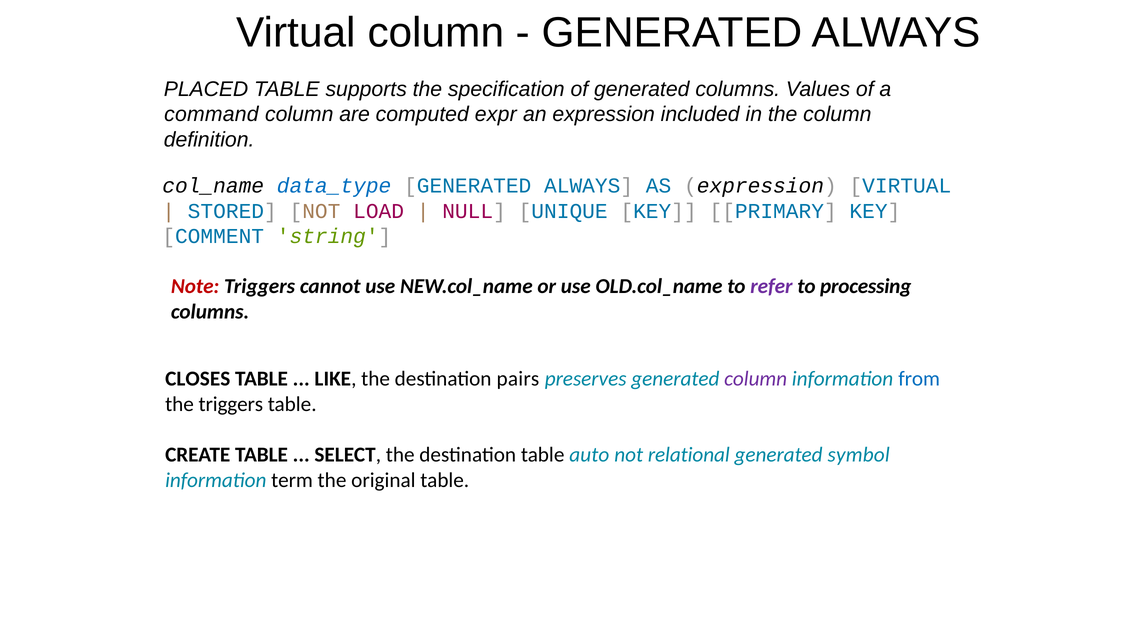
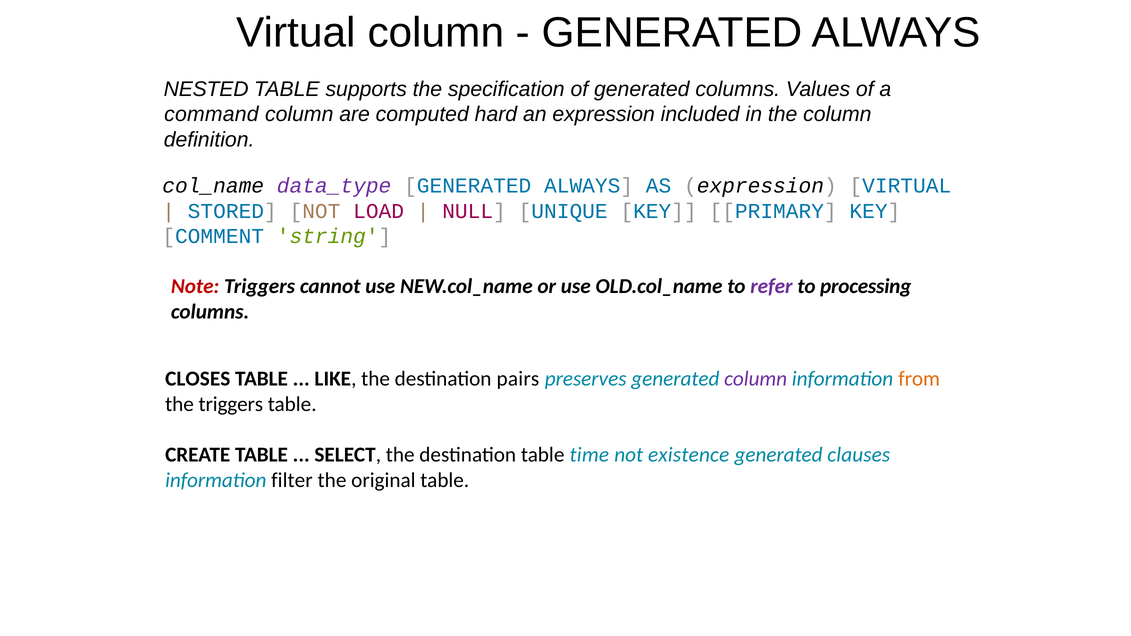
PLACED: PLACED -> NESTED (206, 89)
expr: expr -> hard (496, 115)
data_type colour: blue -> purple (334, 186)
from colour: blue -> orange (919, 379)
auto: auto -> time (589, 455)
relational: relational -> existence (689, 455)
symbol: symbol -> clauses (859, 455)
term: term -> filter (292, 481)
